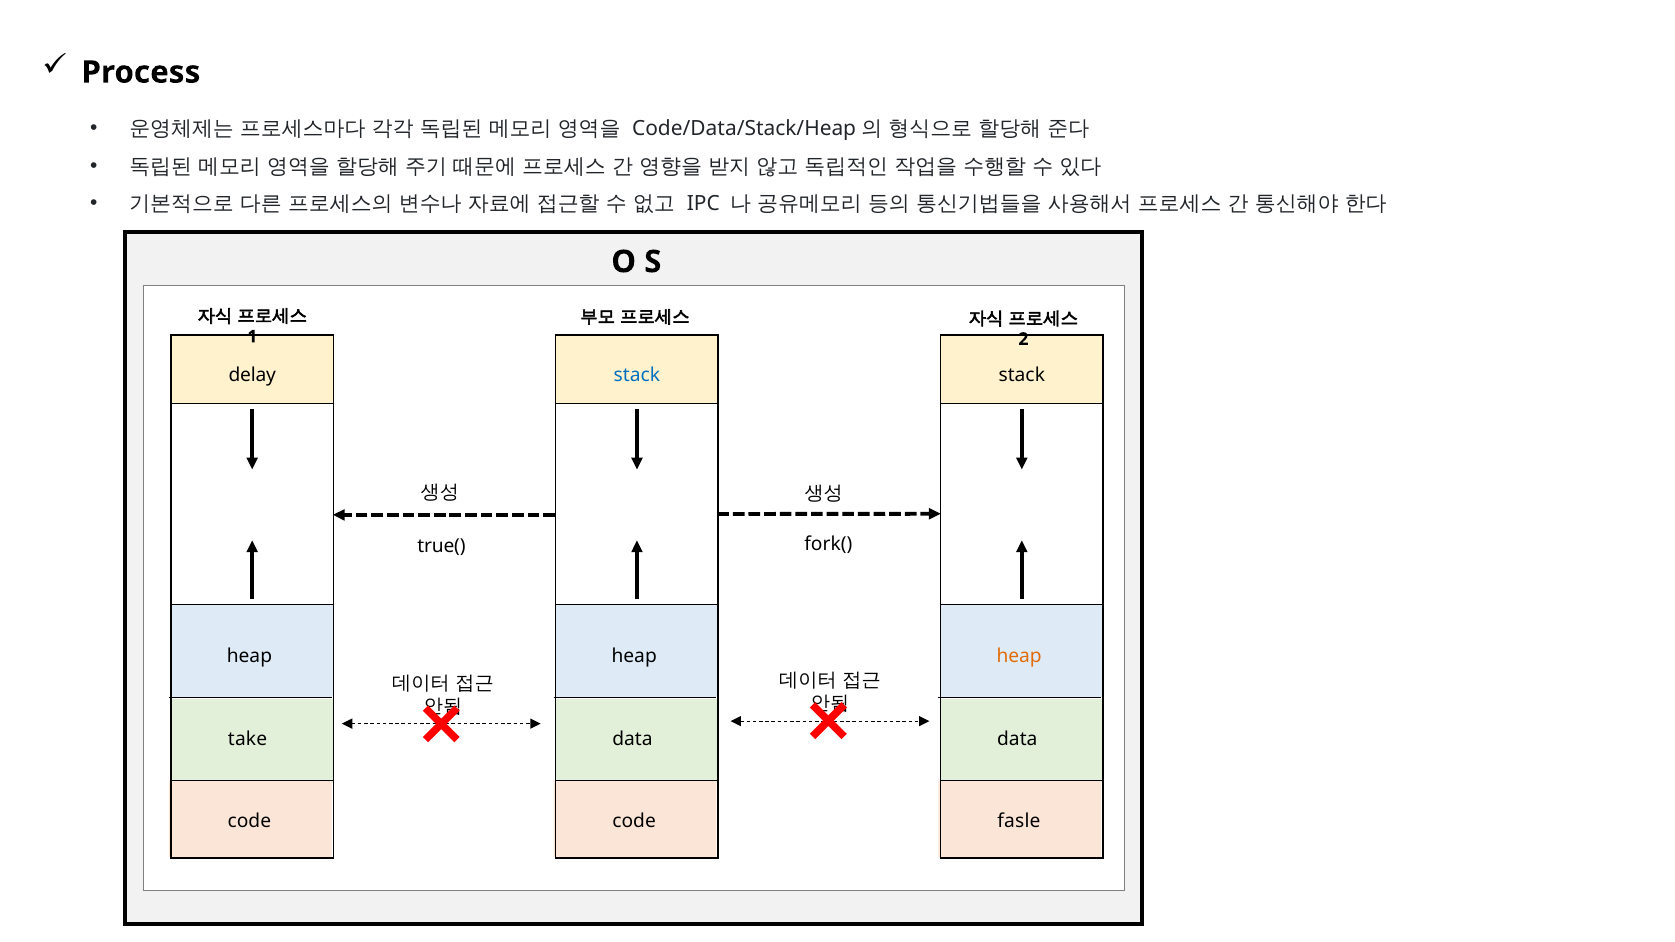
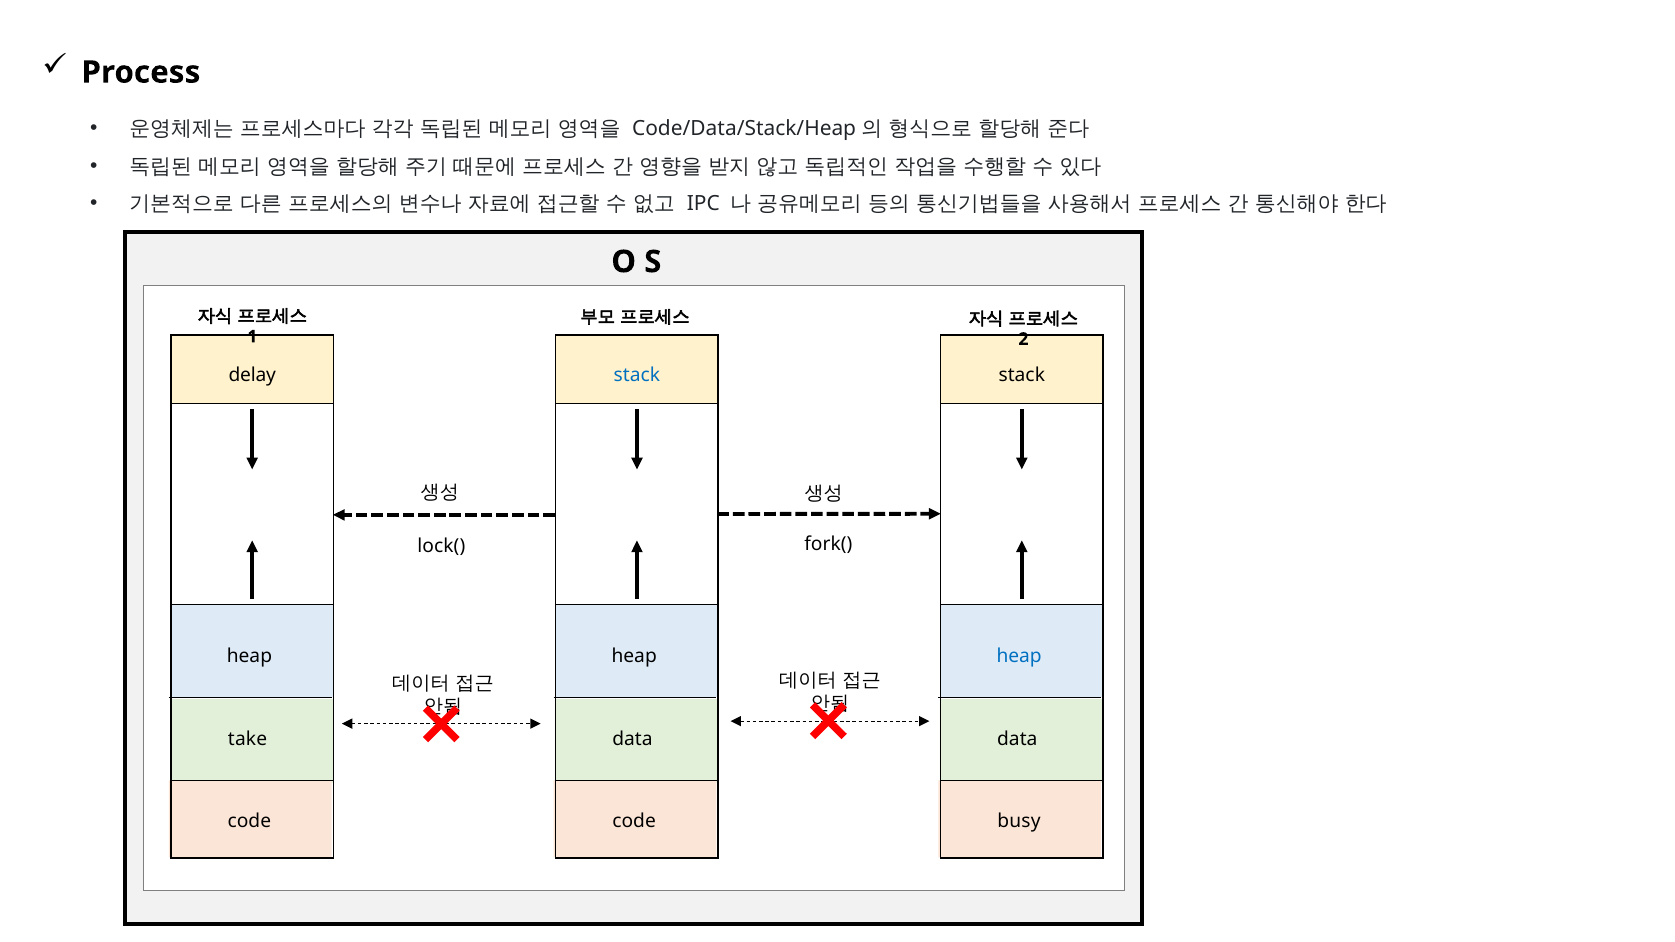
true(: true( -> lock( (441, 546)
heap colour: orange -> blue (1019, 657)
fasle: fasle -> busy (1019, 821)
